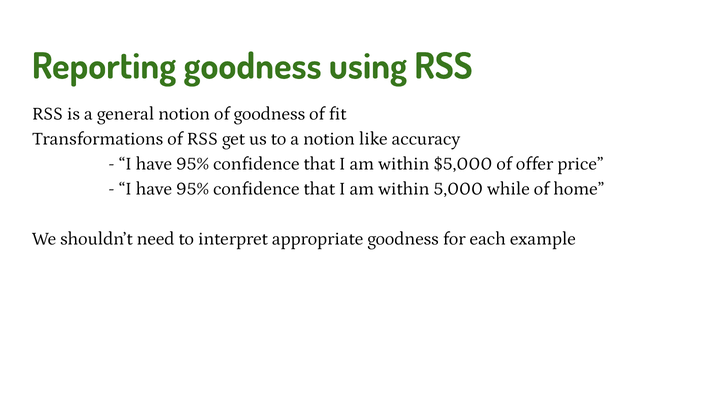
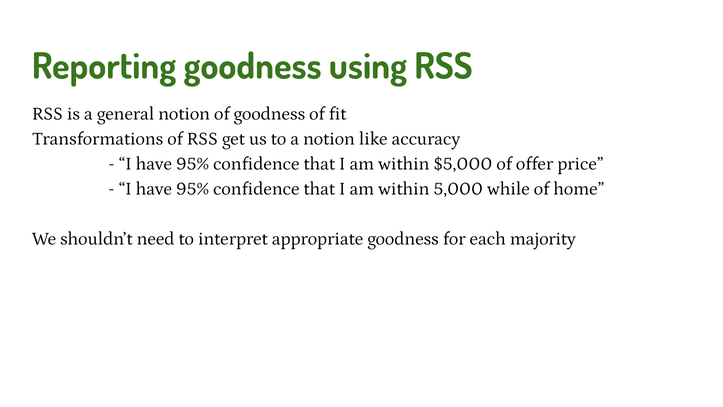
example: example -> majority (543, 238)
